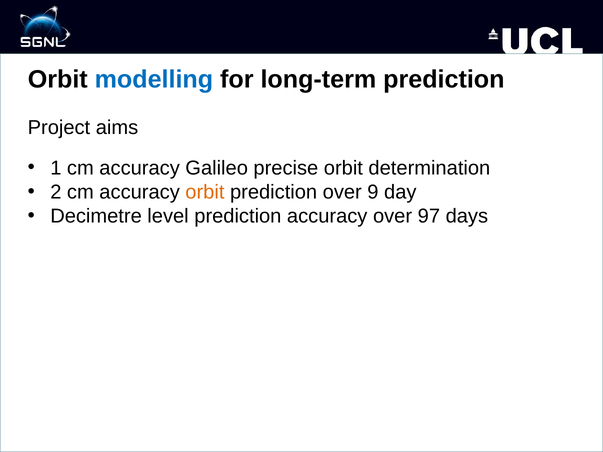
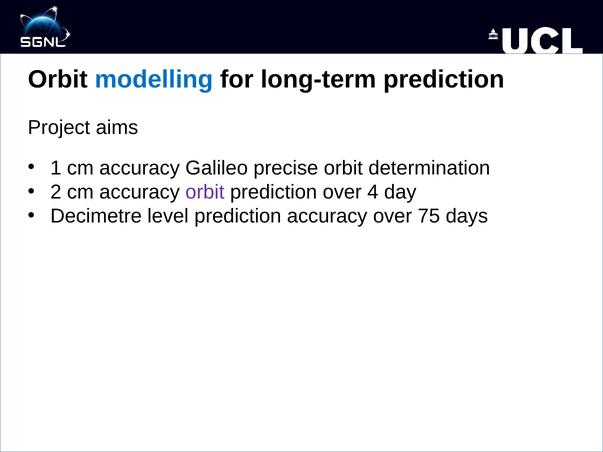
orbit colour: orange -> purple (205, 192)
9: 9 -> 4 (373, 192)
97: 97 -> 75 (429, 216)
